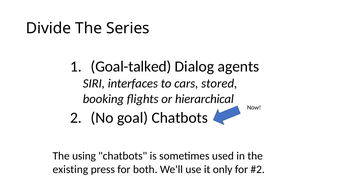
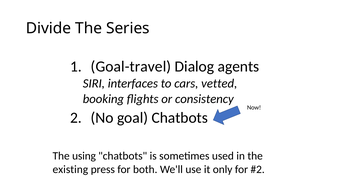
Goal-talked: Goal-talked -> Goal-travel (131, 67)
stored: stored -> vetted (219, 84)
hierarchical: hierarchical -> consistency (204, 99)
